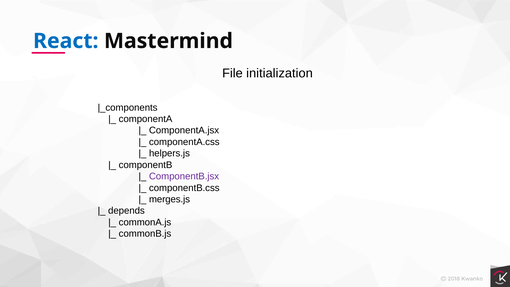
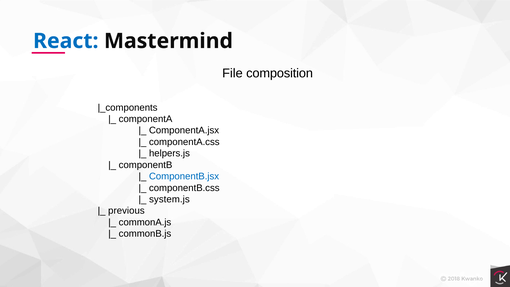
initialization: initialization -> composition (280, 73)
ComponentB.jsx colour: purple -> blue (184, 176)
merges.js: merges.js -> system.js (169, 199)
depends: depends -> previous (126, 211)
